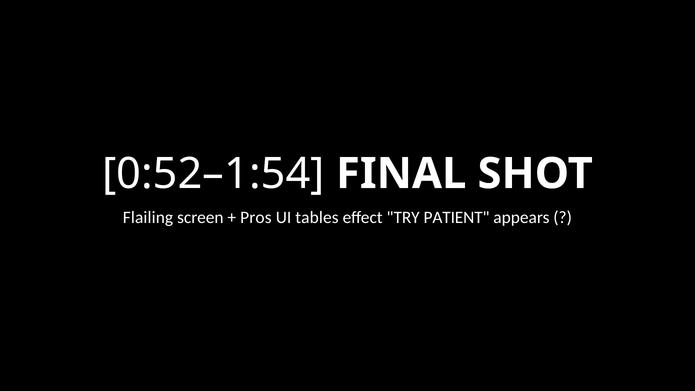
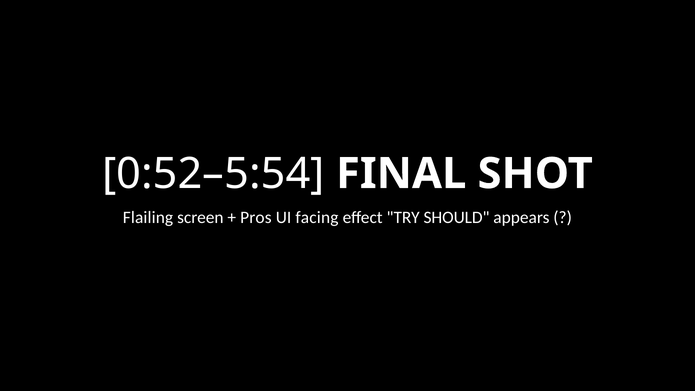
0:52–1:54: 0:52–1:54 -> 0:52–5:54 (213, 174)
tables: tables -> facing (317, 217)
PATIENT: PATIENT -> SHOULD (457, 217)
